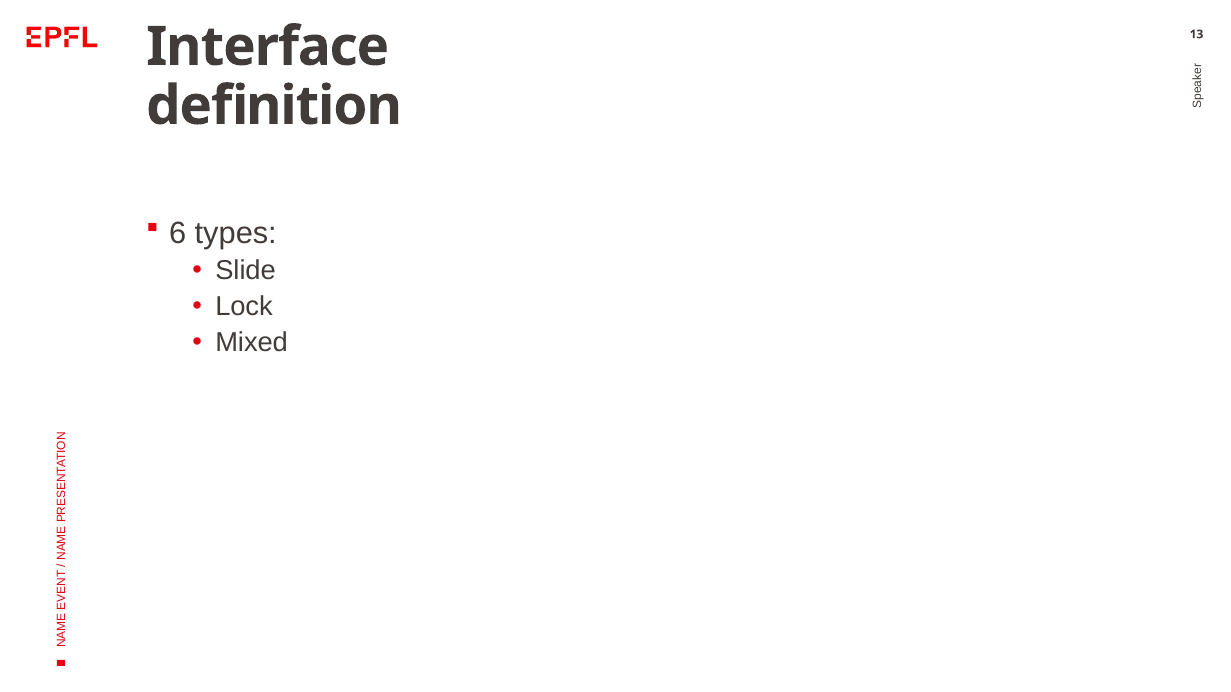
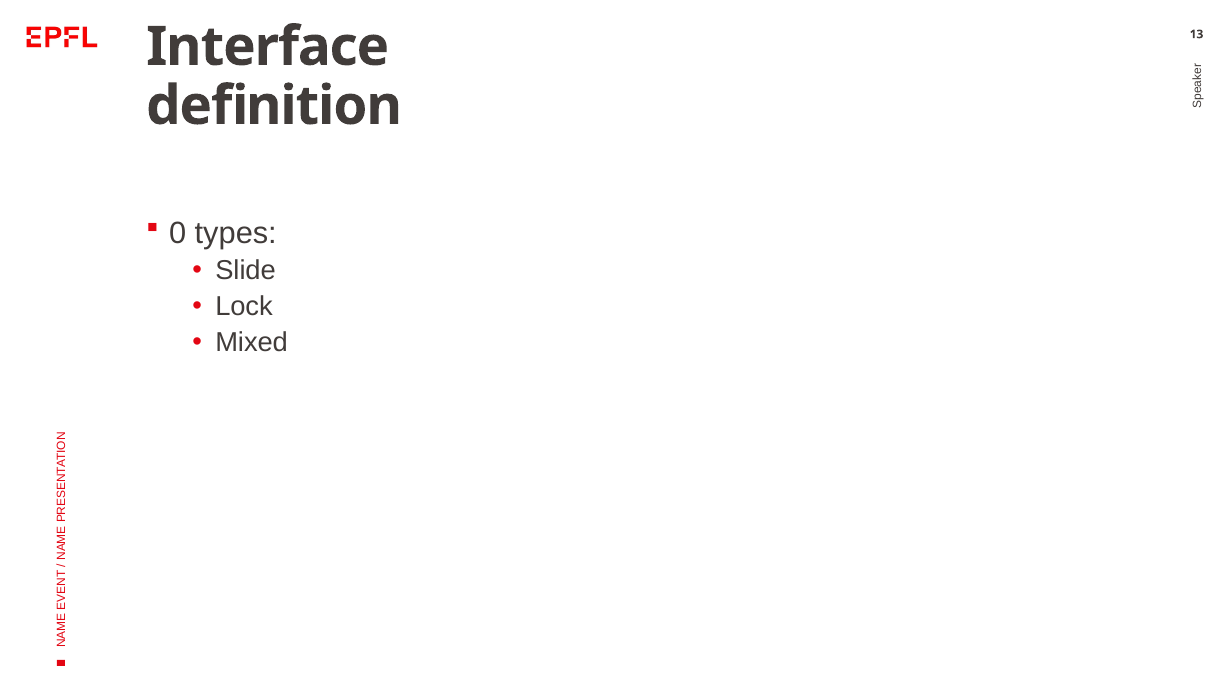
6: 6 -> 0 (178, 233)
